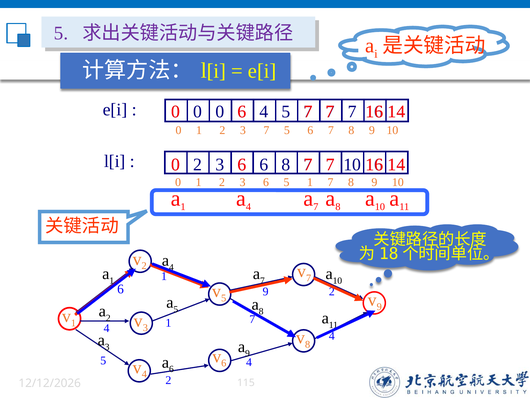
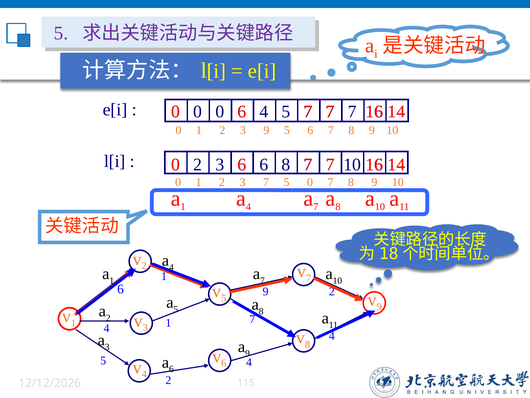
3 7: 7 -> 9 (266, 130)
1 2 3 6: 6 -> 7 (266, 182)
1: 1 -> 0 (310, 182)
